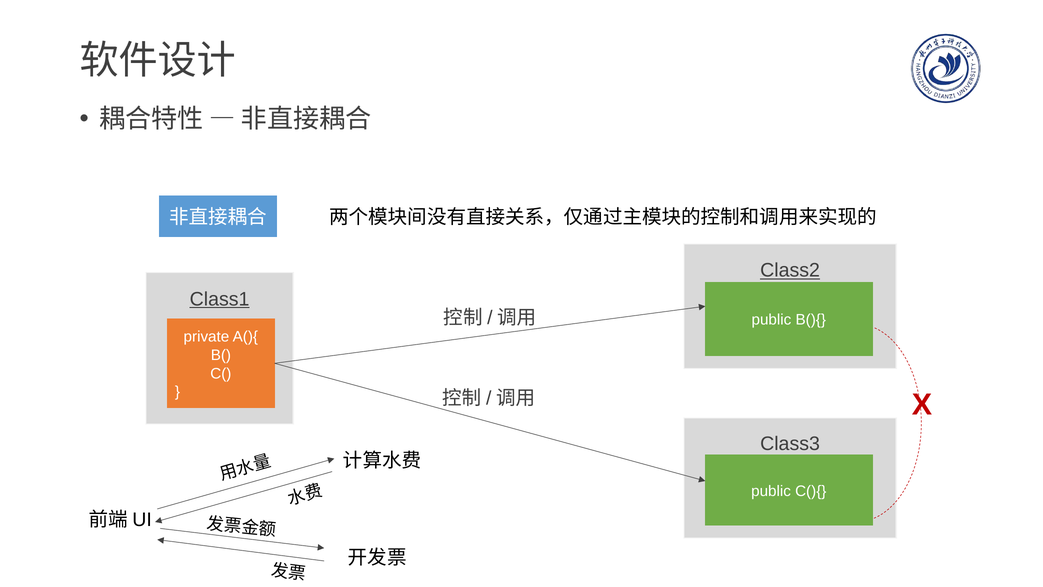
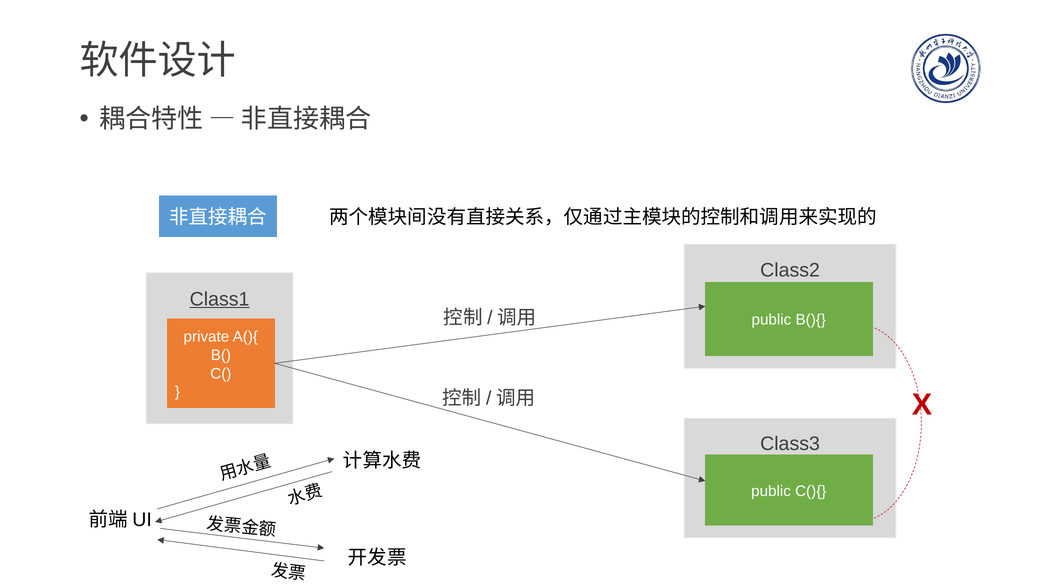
Class2 underline: present -> none (790, 270)
